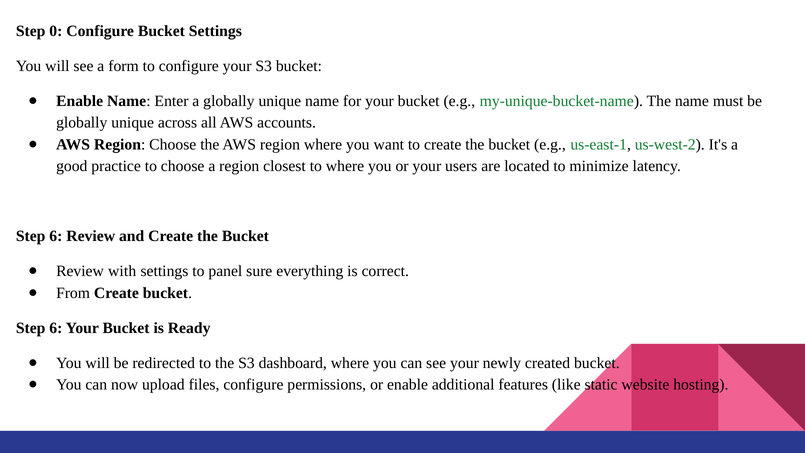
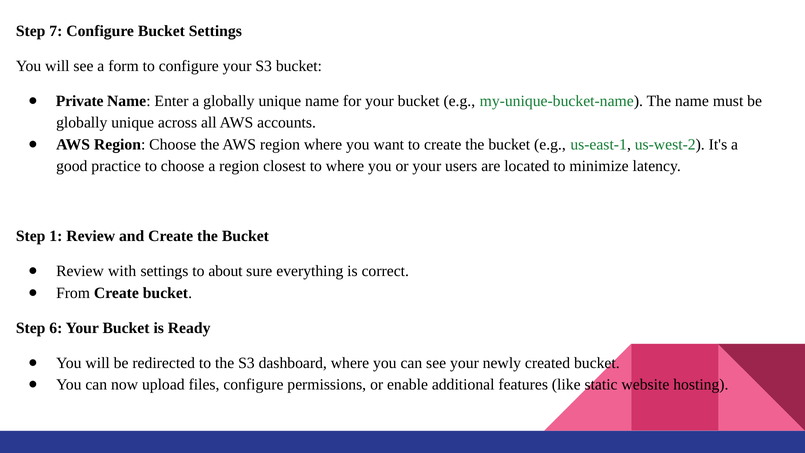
0: 0 -> 7 (56, 31)
Enable: Enable -> Private (80, 101)
6: 6 -> 1 (56, 236)
panel: panel -> about (225, 271)
